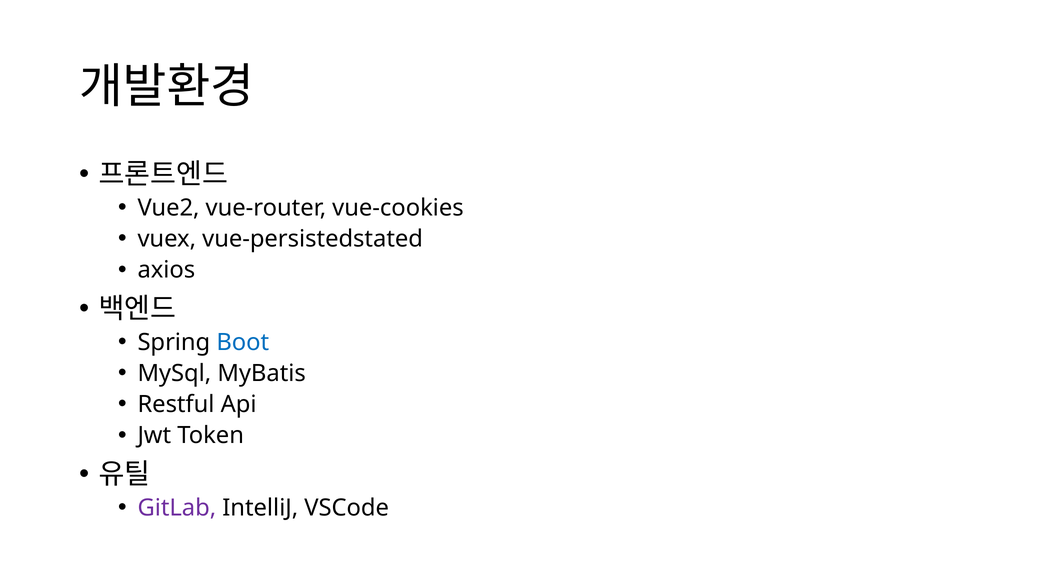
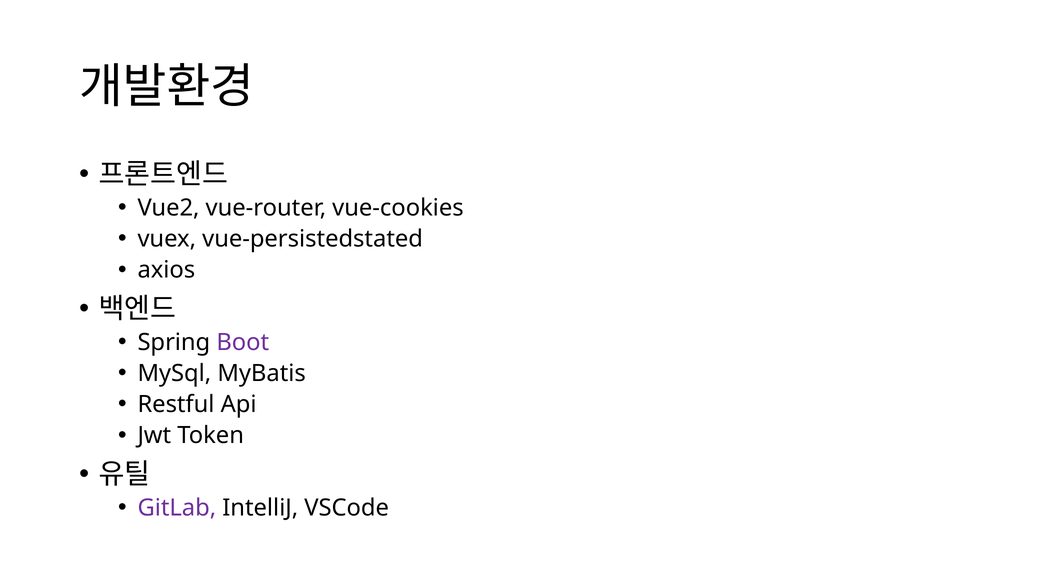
Boot colour: blue -> purple (243, 342)
